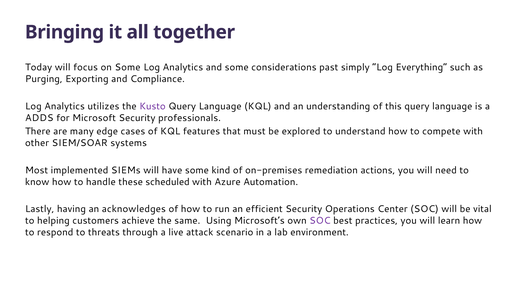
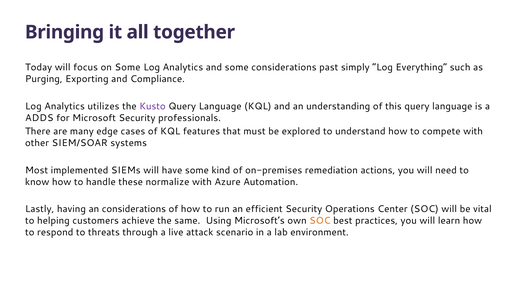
scheduled: scheduled -> normalize (167, 182)
an acknowledges: acknowledges -> considerations (134, 209)
SOC colour: purple -> orange (320, 221)
